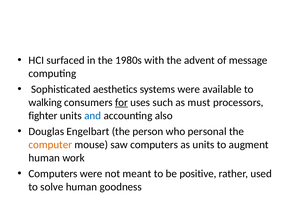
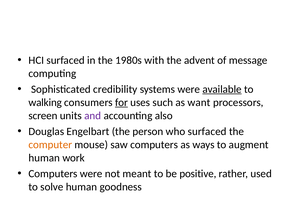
aesthetics: aesthetics -> credibility (115, 89)
available underline: none -> present (222, 89)
must: must -> want (199, 102)
fighter: fighter -> screen (43, 115)
and colour: blue -> purple (93, 115)
who personal: personal -> surfaced (207, 131)
as units: units -> ways (204, 144)
